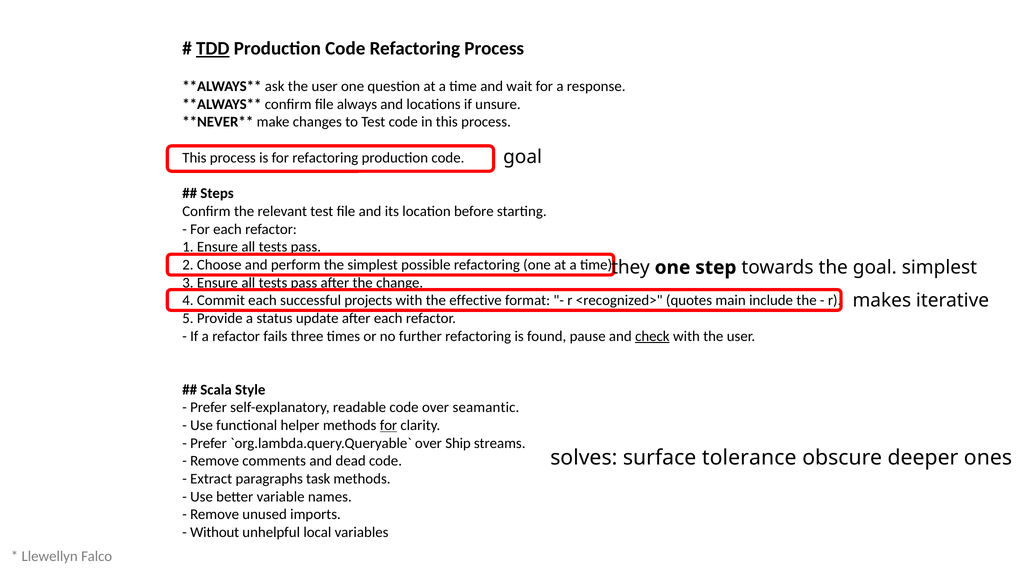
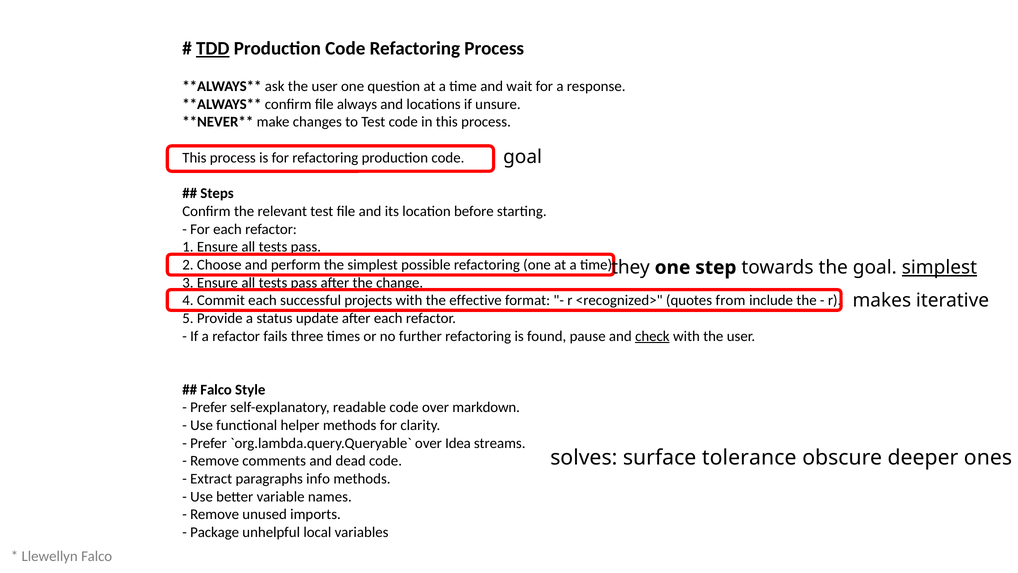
simplest underline: none -> present (939, 267)
main: main -> from (731, 300)
Scala: Scala -> Falco (216, 389)
seamantic: seamantic -> markdown (486, 407)
for underline: present -> none (388, 425)
Ship: Ship -> Idea (458, 443)
task: task -> info (318, 479)
Without: Without -> Package (215, 532)
